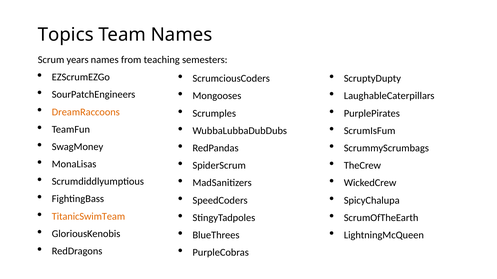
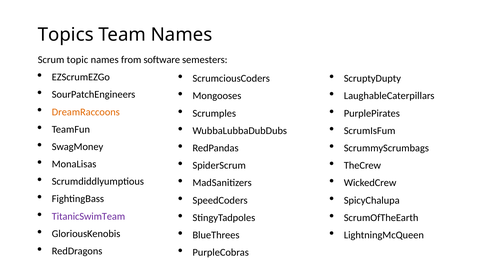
years: years -> topic (77, 60)
teaching: teaching -> software (162, 60)
TitanicSwimTeam colour: orange -> purple (88, 217)
